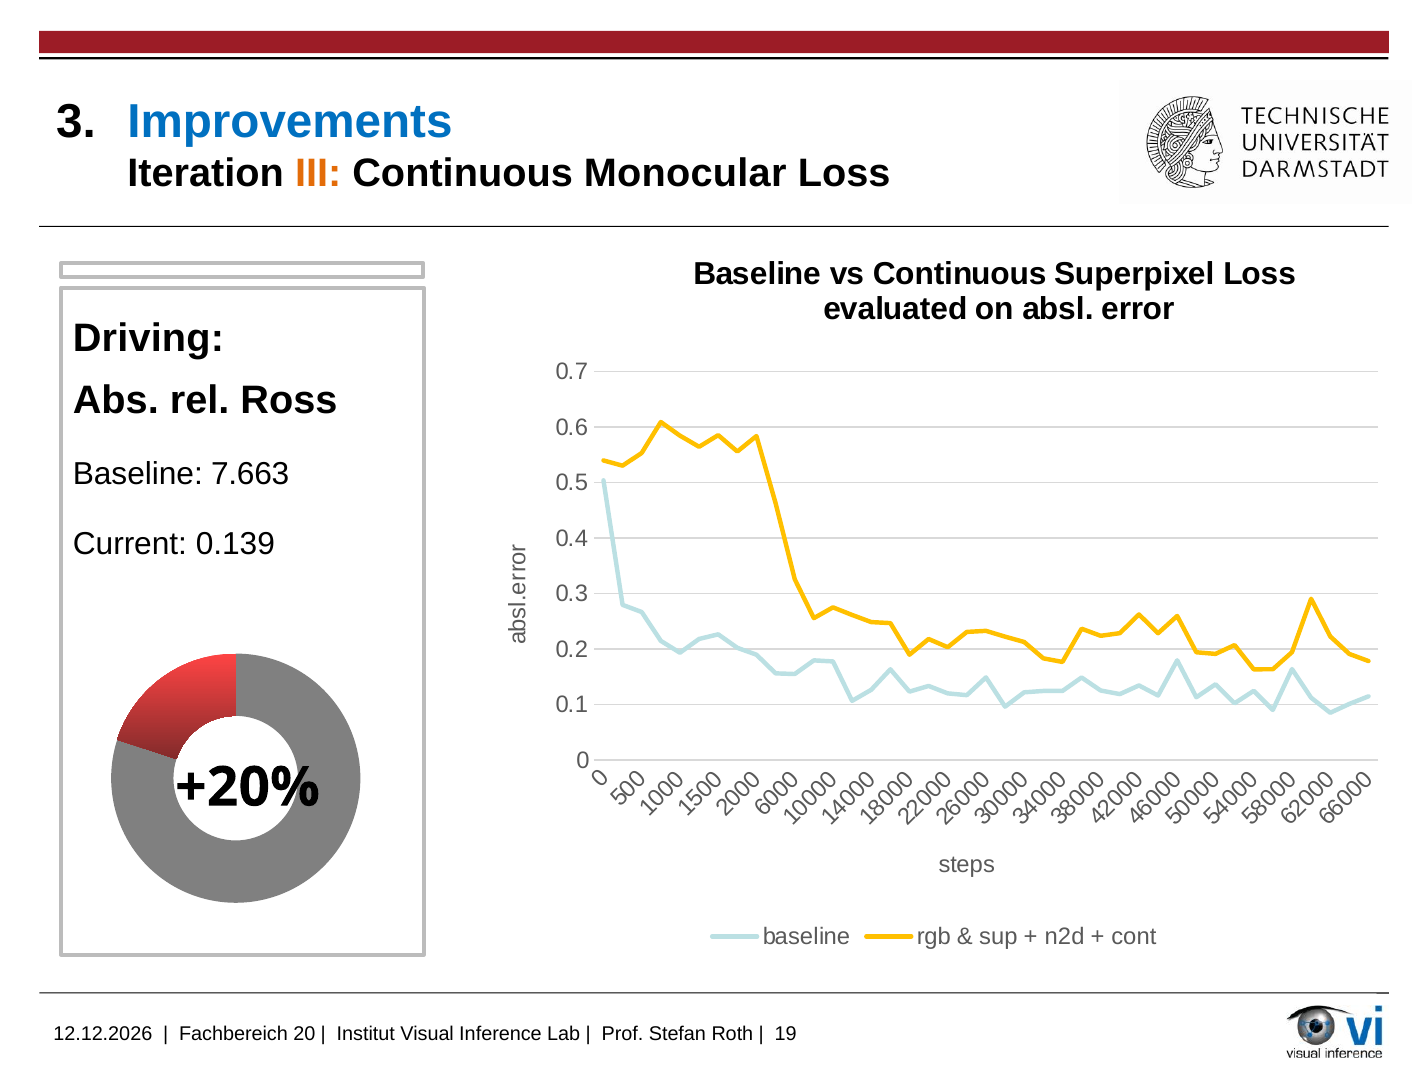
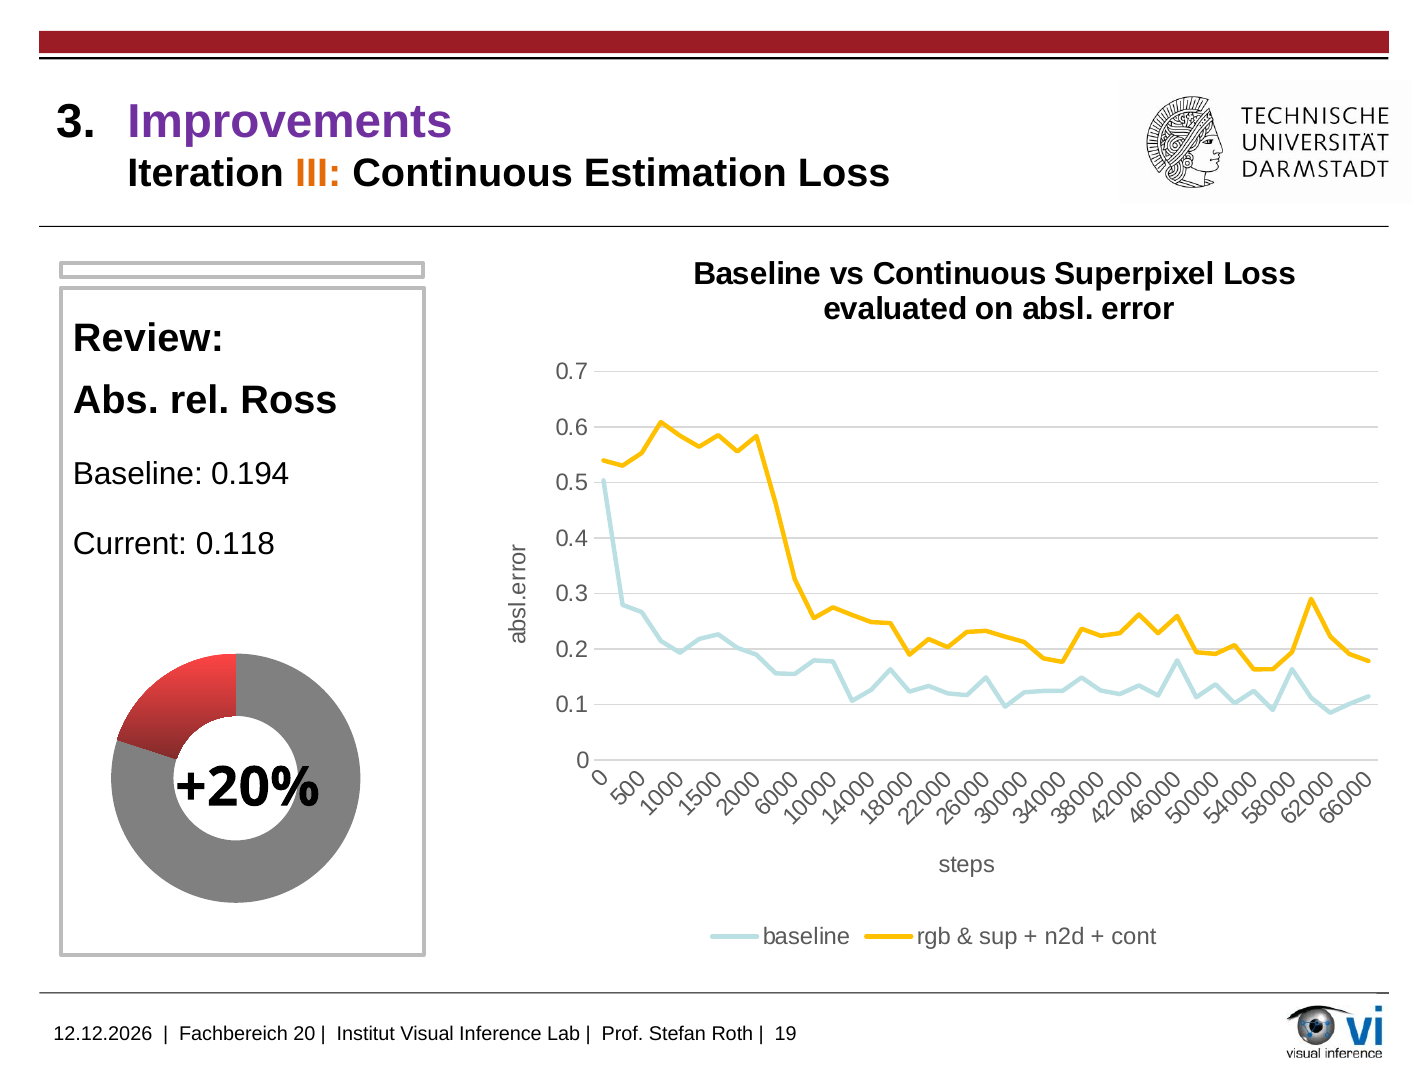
Improvements colour: blue -> purple (290, 121)
Monocular: Monocular -> Estimation (685, 173)
Driving: Driving -> Review (148, 339)
7.663: 7.663 -> 0.194 (250, 474)
0.139: 0.139 -> 0.118 (235, 544)
